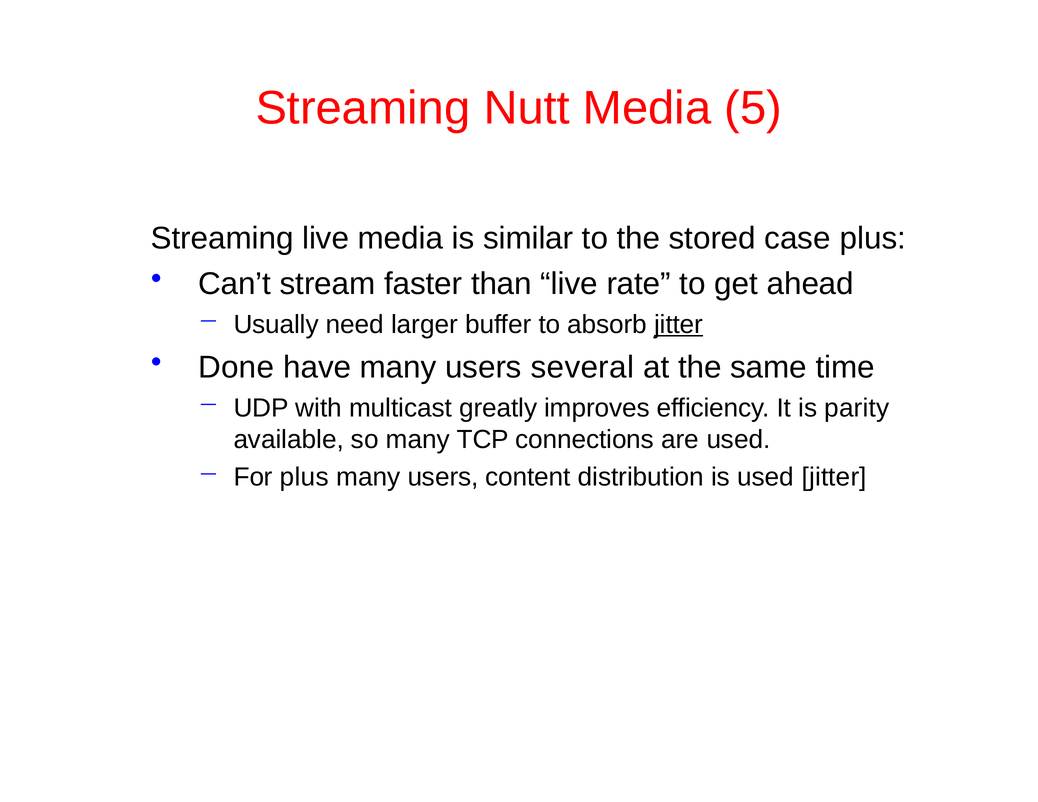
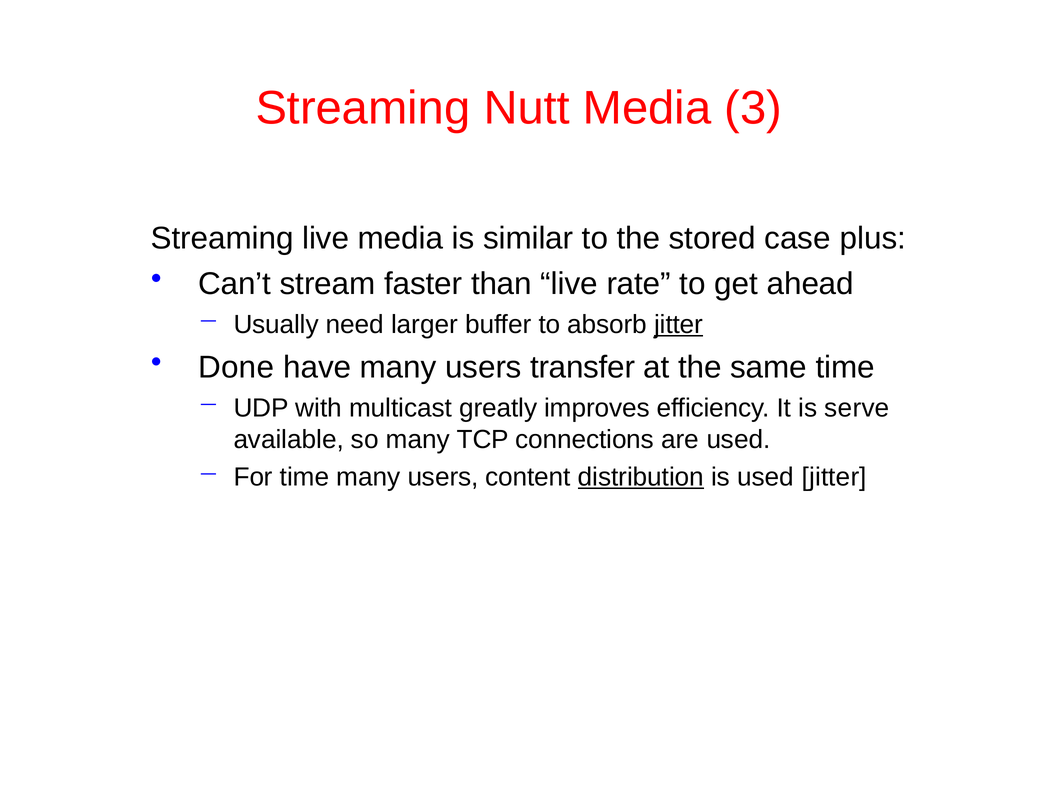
5: 5 -> 3 (753, 108)
several: several -> transfer (583, 367)
parity: parity -> serve (857, 408)
For plus: plus -> time (305, 477)
distribution underline: none -> present (641, 477)
